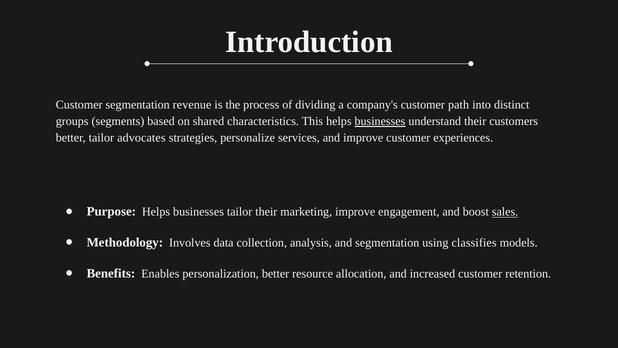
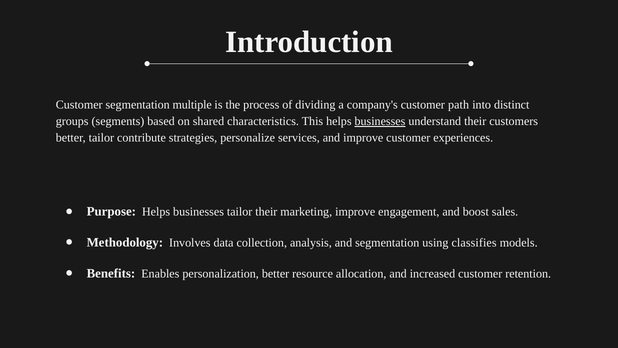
revenue: revenue -> multiple (192, 105)
advocates: advocates -> contribute (141, 138)
sales underline: present -> none (505, 212)
